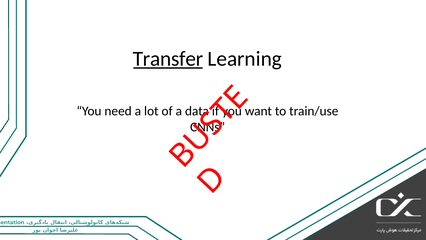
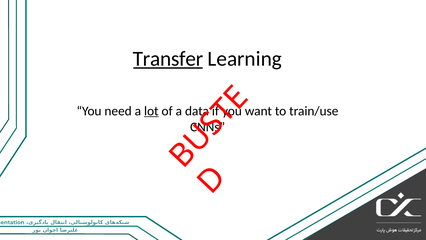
lot underline: none -> present (151, 111)
